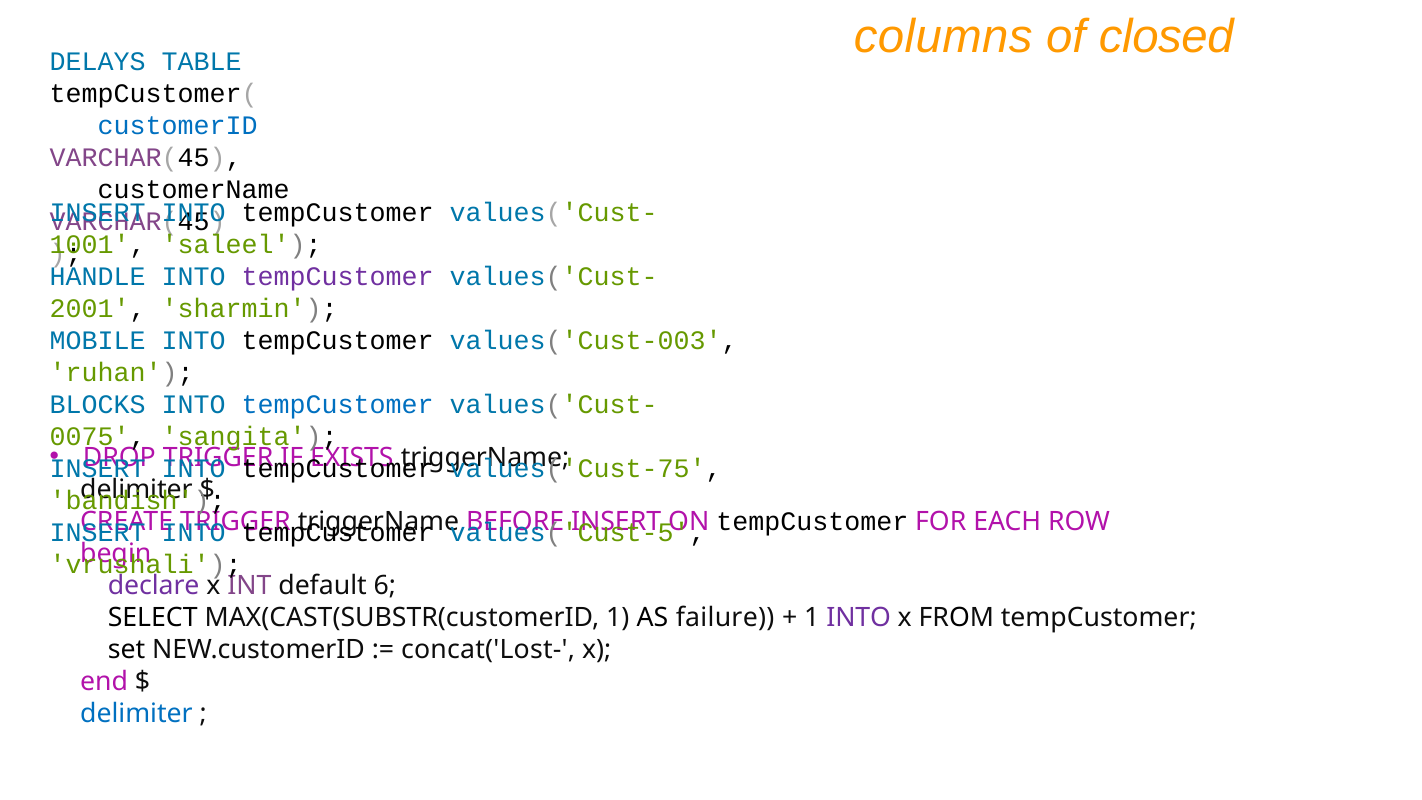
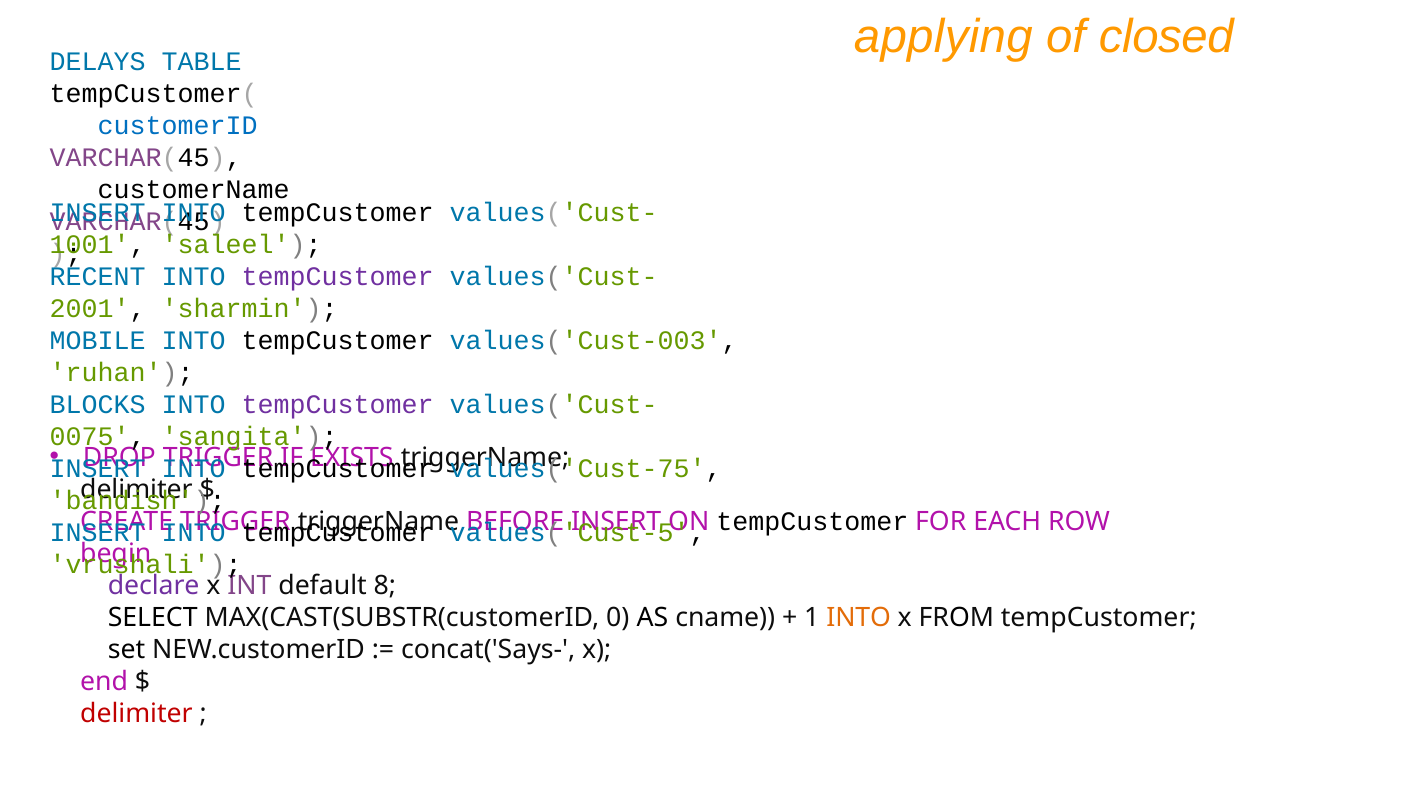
columns: columns -> applying (943, 37)
HANDLE: HANDLE -> RECENT (98, 277)
tempCustomer colour: blue -> purple (338, 405)
6: 6 -> 8 (385, 585)
MAX(CAST(SUBSTR(customerID 1: 1 -> 0 (618, 617)
failure: failure -> cname (725, 617)
INTO colour: purple -> orange (859, 617)
concat('Lost-: concat('Lost- -> concat('Says- (488, 649)
delimiter colour: blue -> red (136, 713)
